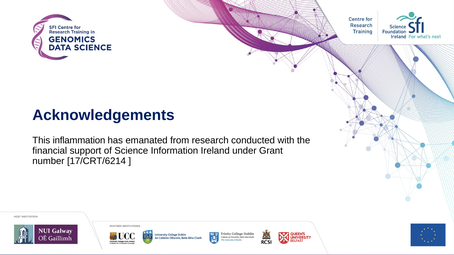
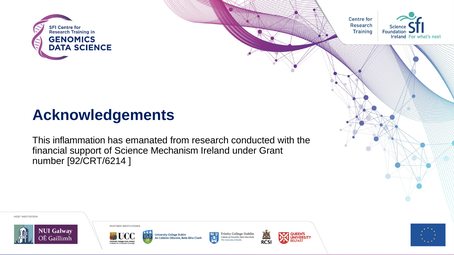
Information: Information -> Mechanism (174, 151)
17/CRT/6214: 17/CRT/6214 -> 92/CRT/6214 (96, 161)
